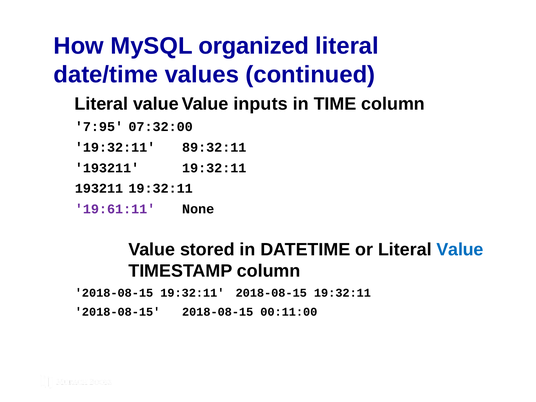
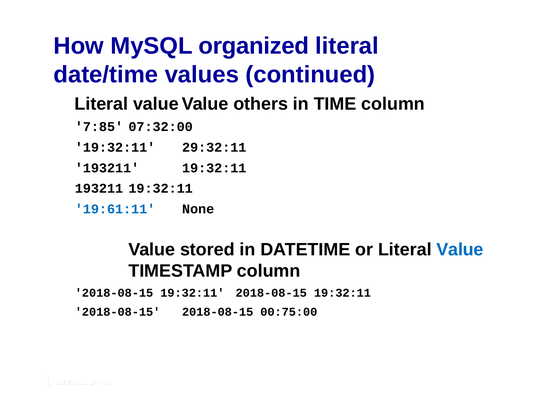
inputs: inputs -> others (261, 104)
7:95: 7:95 -> 7:85 (99, 127)
89:32:11: 89:32:11 -> 29:32:11 (214, 147)
19:61:11 colour: purple -> blue (115, 209)
00:11:00: 00:11:00 -> 00:75:00 (289, 312)
